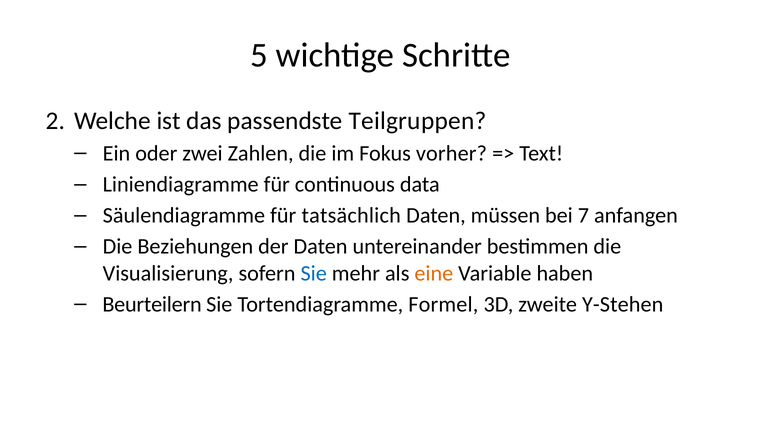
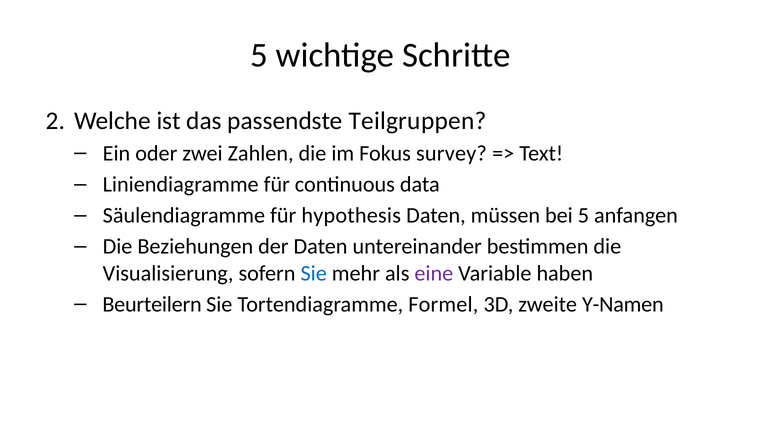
vorher: vorher -> survey (451, 153)
tatsächlich: tatsächlich -> hypothesis (351, 216)
bei 7: 7 -> 5 (583, 216)
eine colour: orange -> purple (434, 273)
Y-Stehen: Y-Stehen -> Y-Namen (623, 304)
